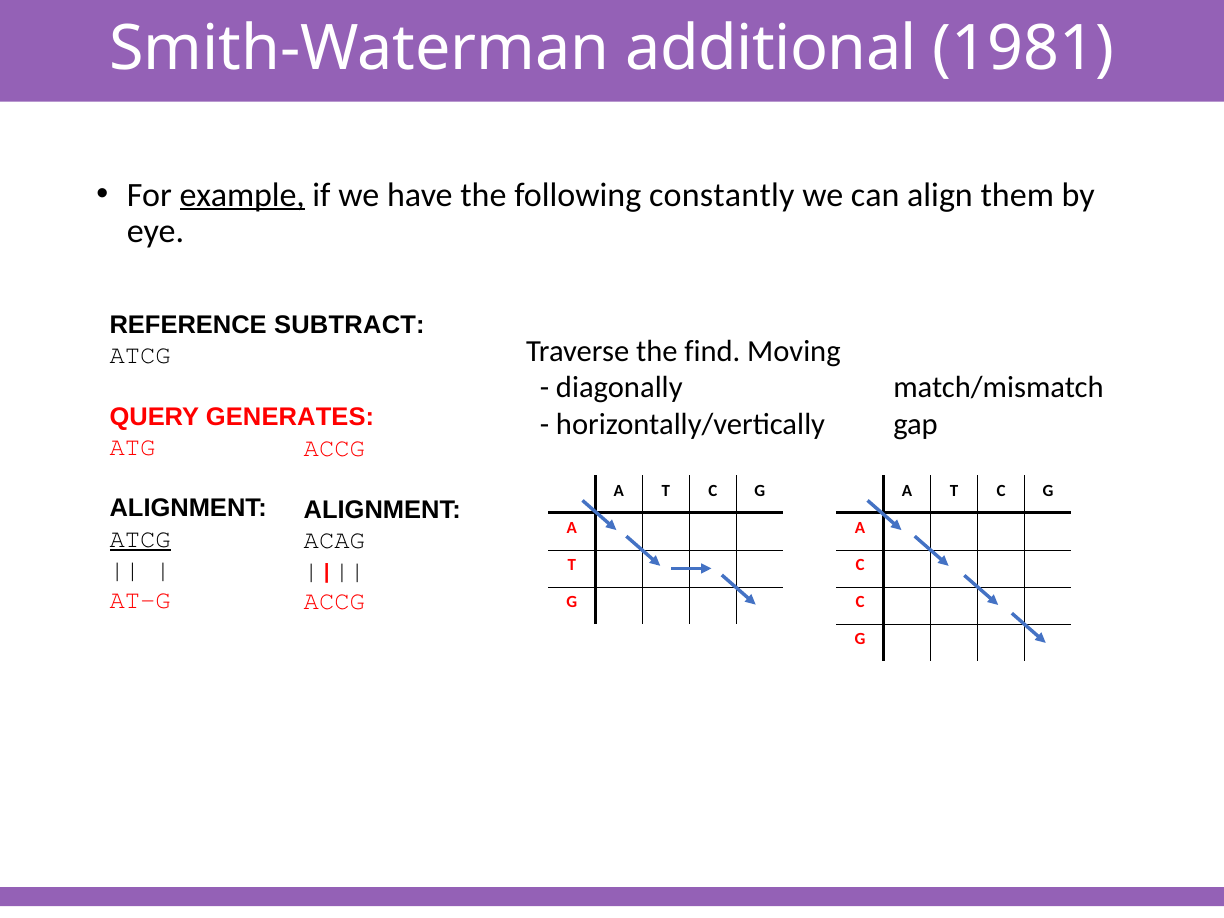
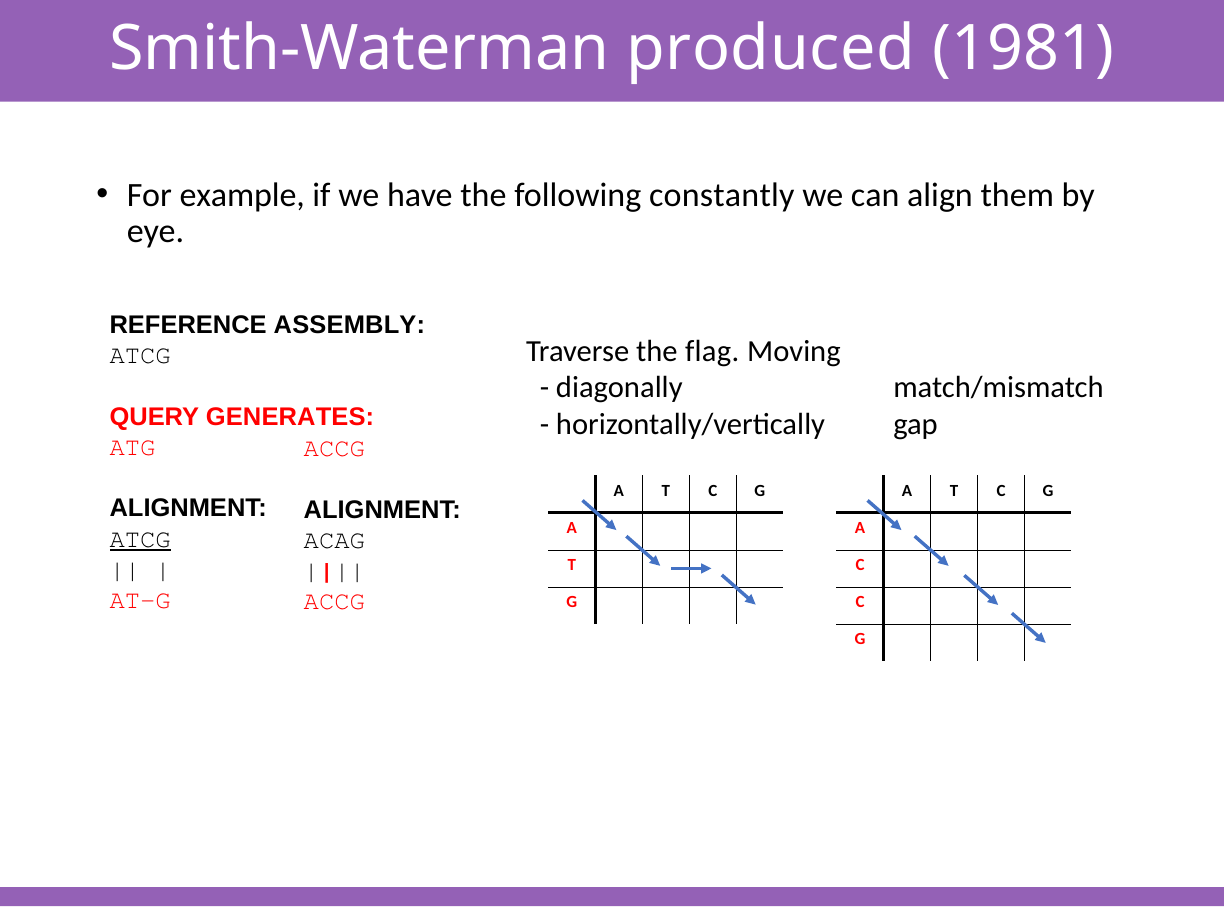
additional: additional -> produced (771, 49)
example underline: present -> none (242, 195)
SUBTRACT: SUBTRACT -> ASSEMBLY (349, 325)
find: find -> flag (712, 351)
